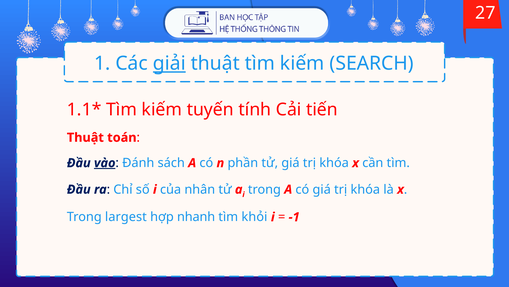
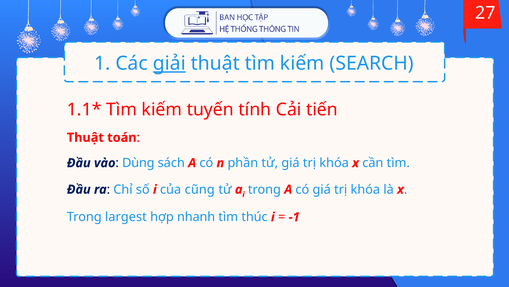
vào underline: present -> none (105, 163)
Đánh: Đánh -> Dùng (138, 163)
nhân: nhân -> cũng (200, 189)
khỏi: khỏi -> thúc (255, 217)
